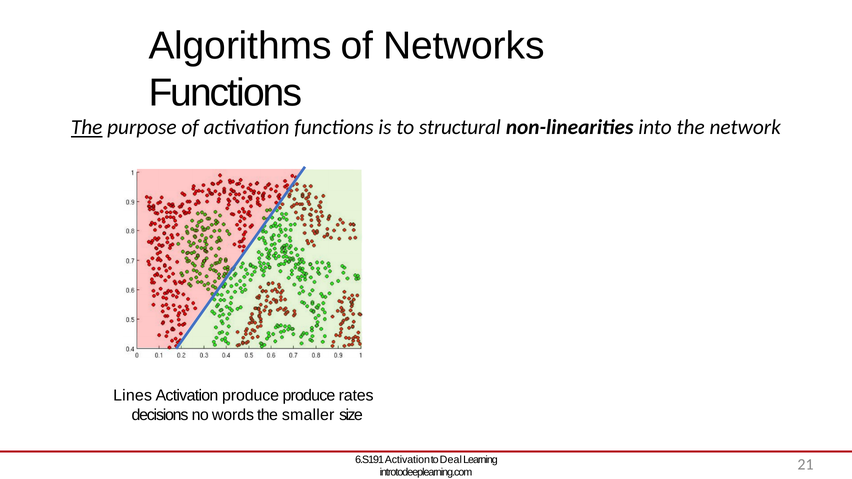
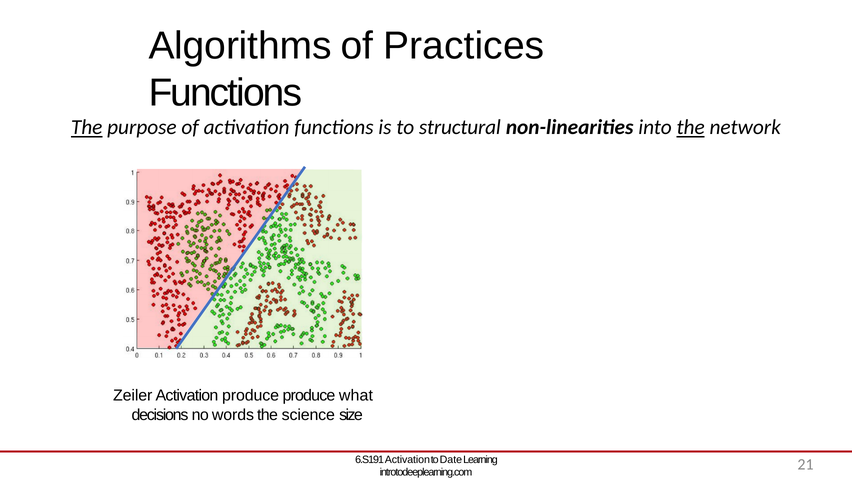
Networks: Networks -> Practices (464, 46)
the underline: none -> present (691, 128)
Lines: Lines -> Zeiler (133, 396)
rates: rates -> what (356, 396)
smaller: smaller -> science (308, 415)
Deal: Deal -> Date (451, 460)
